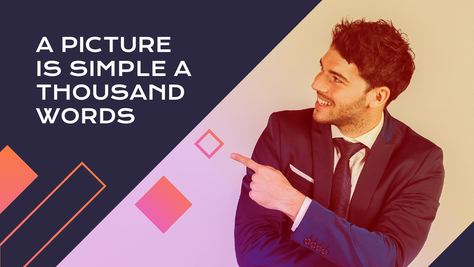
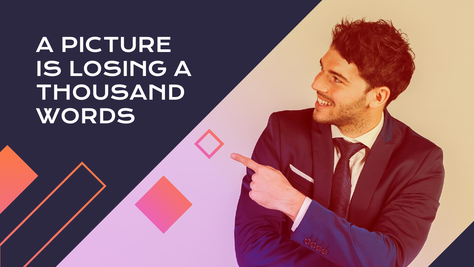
SIMPLE: SIMPLE -> LOSING (118, 69)
